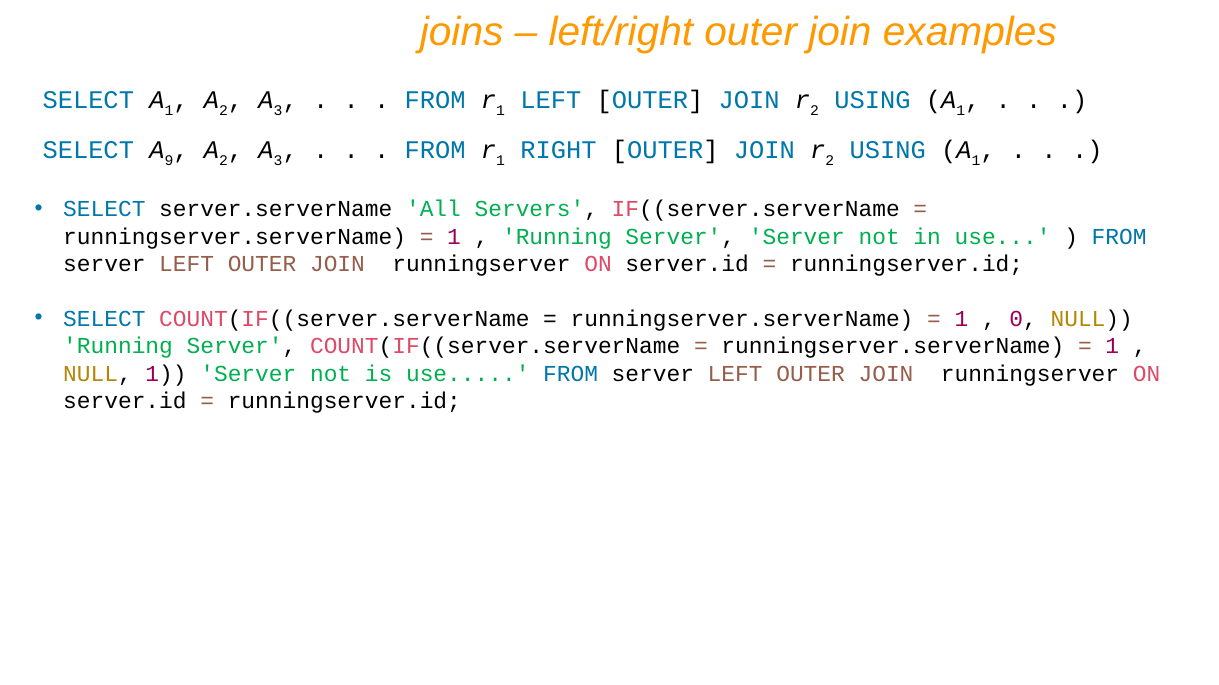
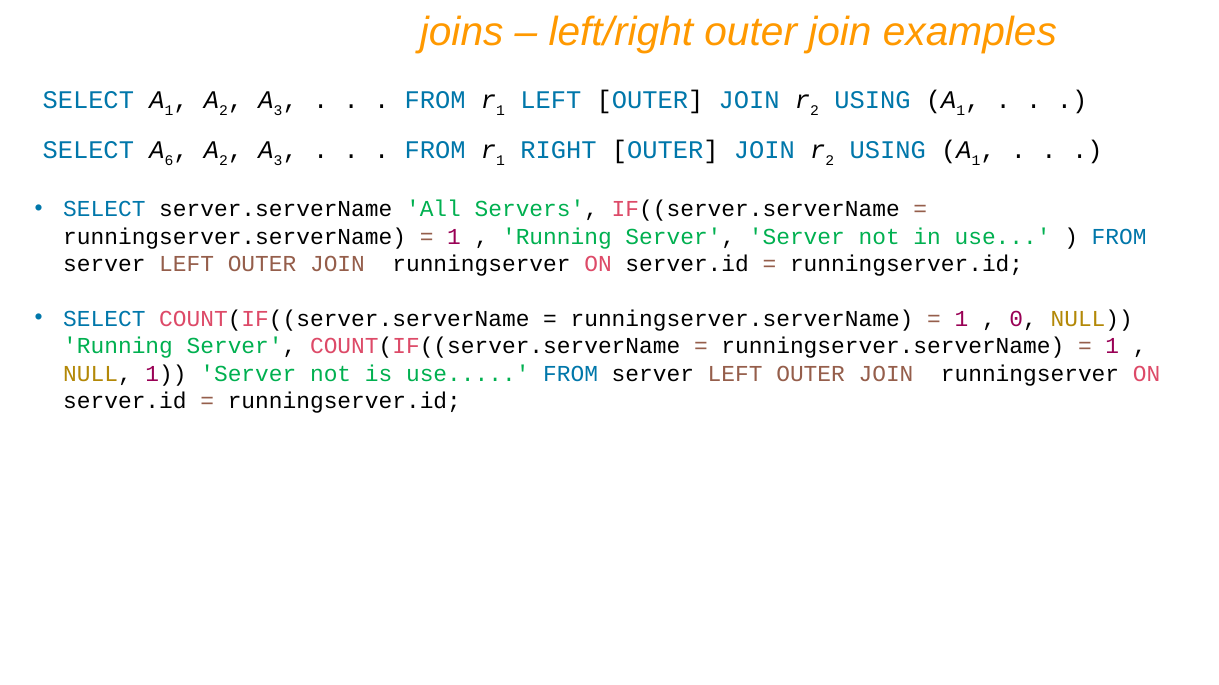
9: 9 -> 6 (169, 160)
